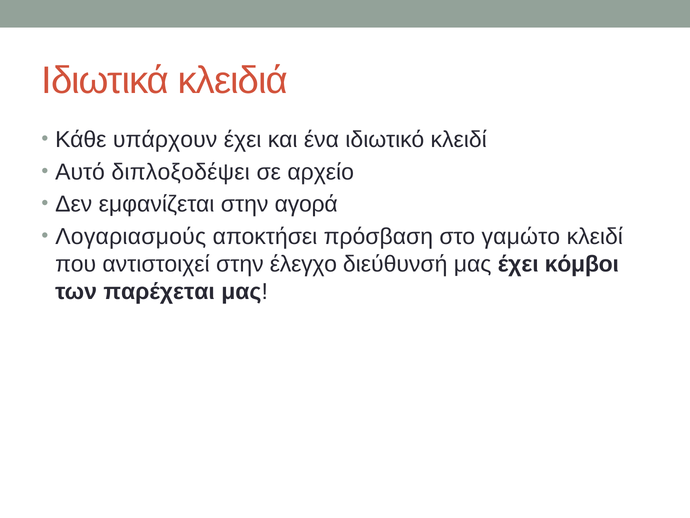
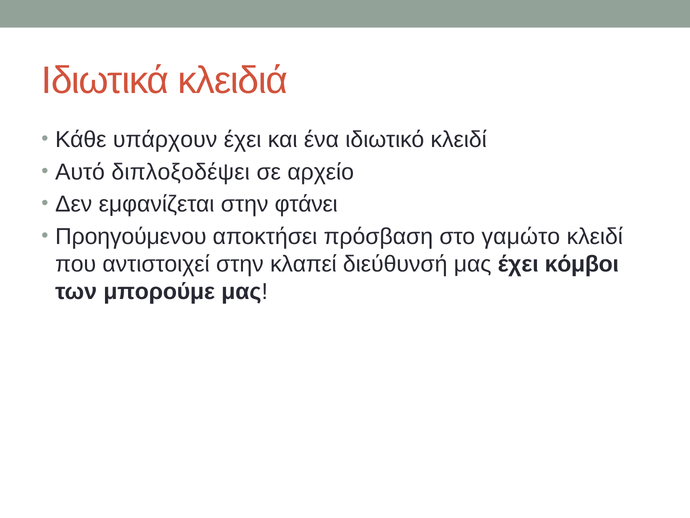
αγορά: αγορά -> φτάνει (306, 204)
Λογαριασμούς: Λογαριασμούς -> Προηγούμενου (131, 236)
έλεγχο: έλεγχο -> κλαπεί (303, 264)
παρέχεται: παρέχεται -> μπορούμε (159, 291)
